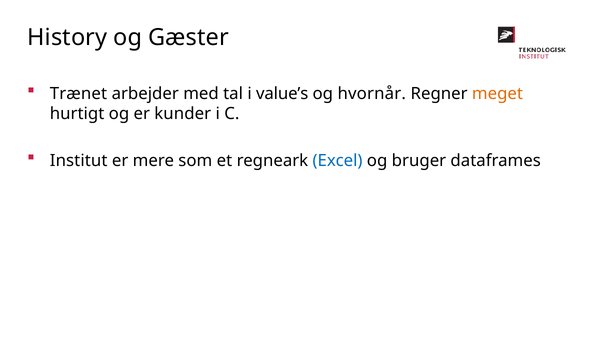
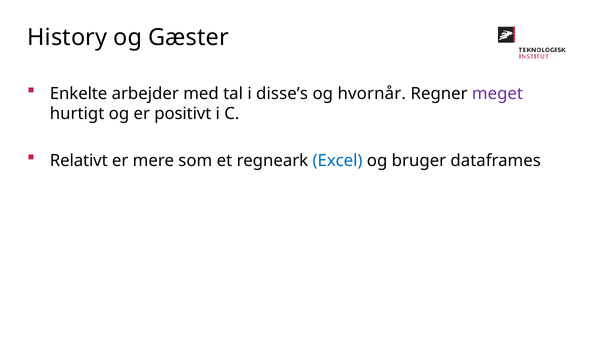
Trænet: Trænet -> Enkelte (79, 93)
value’s: value’s -> disse’s (282, 93)
meget colour: orange -> purple (498, 93)
kunder: kunder -> positivt (183, 114)
Institut: Institut -> Relativt (79, 161)
